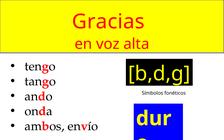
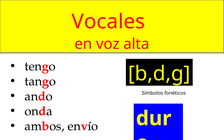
Gracias: Gracias -> Vocales (108, 22)
